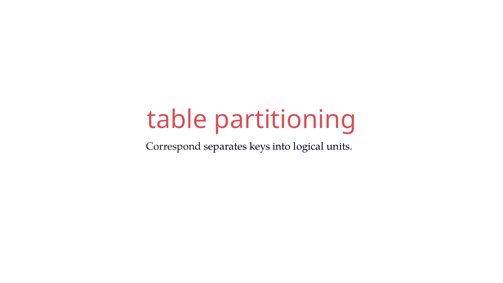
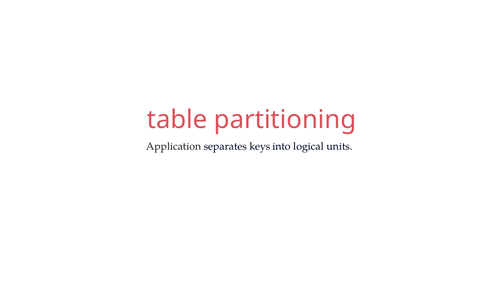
Correspond: Correspond -> Application (174, 146)
